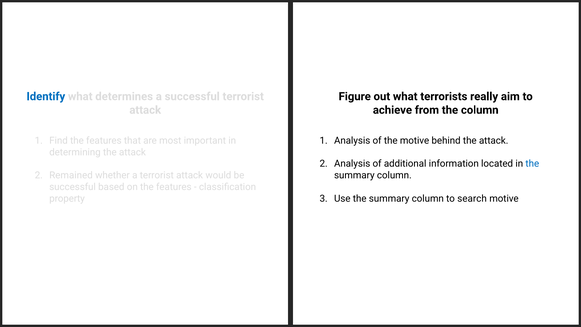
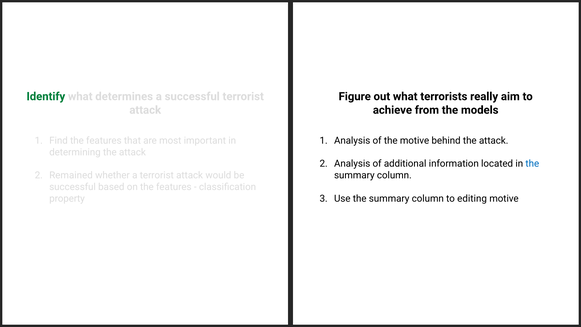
Identify colour: blue -> green (46, 96)
the column: column -> models (480, 110)
search: search -> editing (472, 199)
